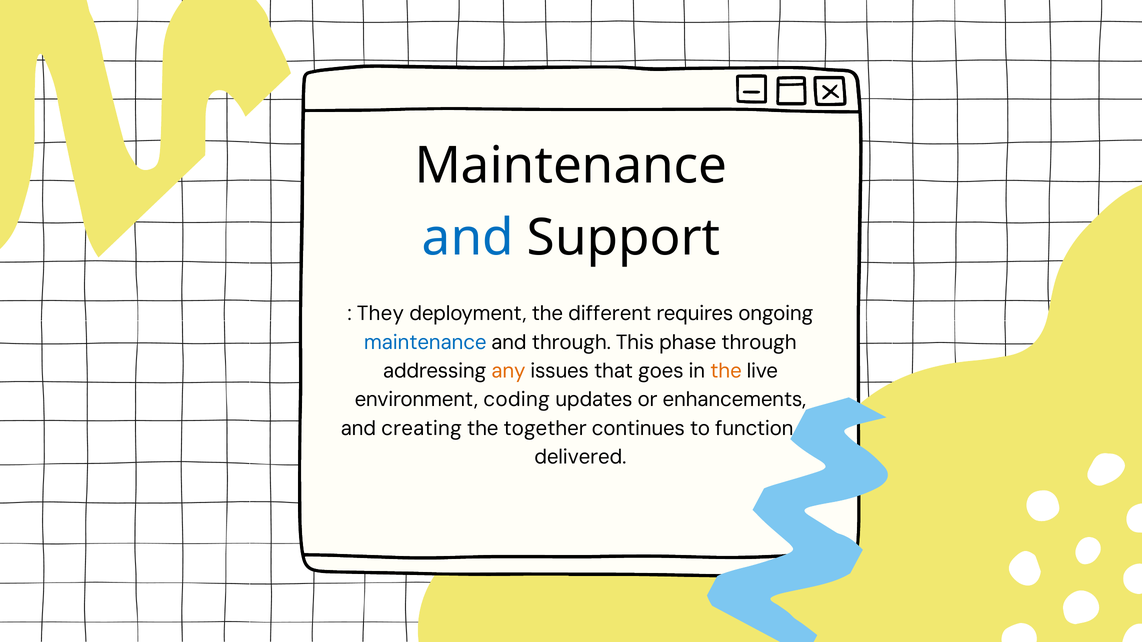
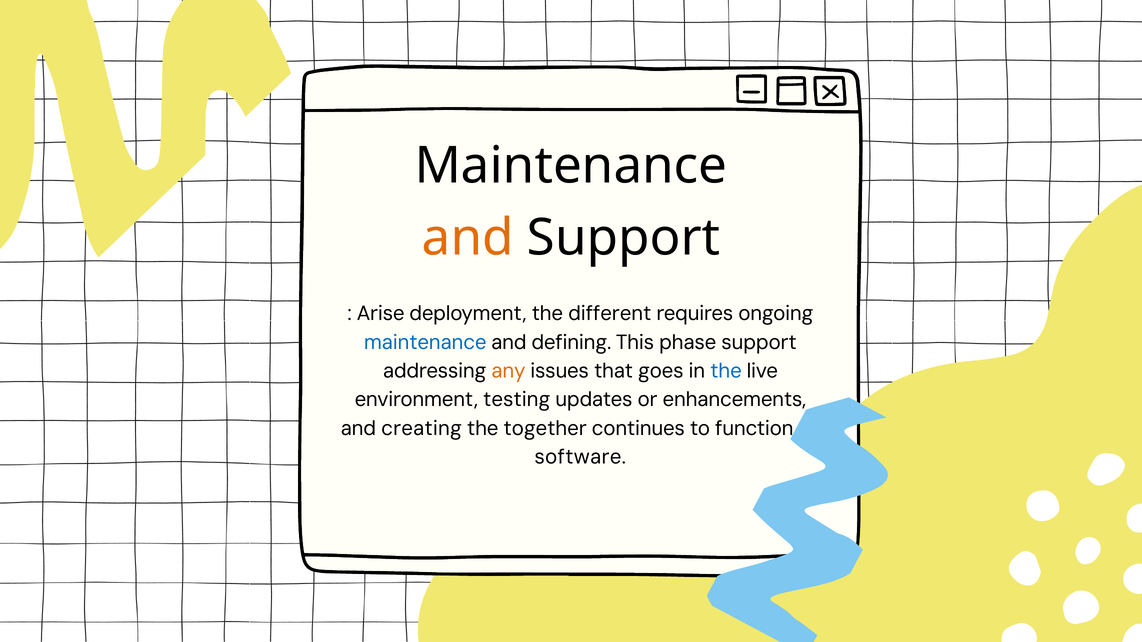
and colour: blue -> orange (468, 238)
They: They -> Arise (381, 314)
and through: through -> defining (571, 342)
phase through: through -> support (759, 342)
the colour: orange -> blue (726, 371)
coding: coding -> testing (517, 400)
delivered: delivered -> software (580, 457)
